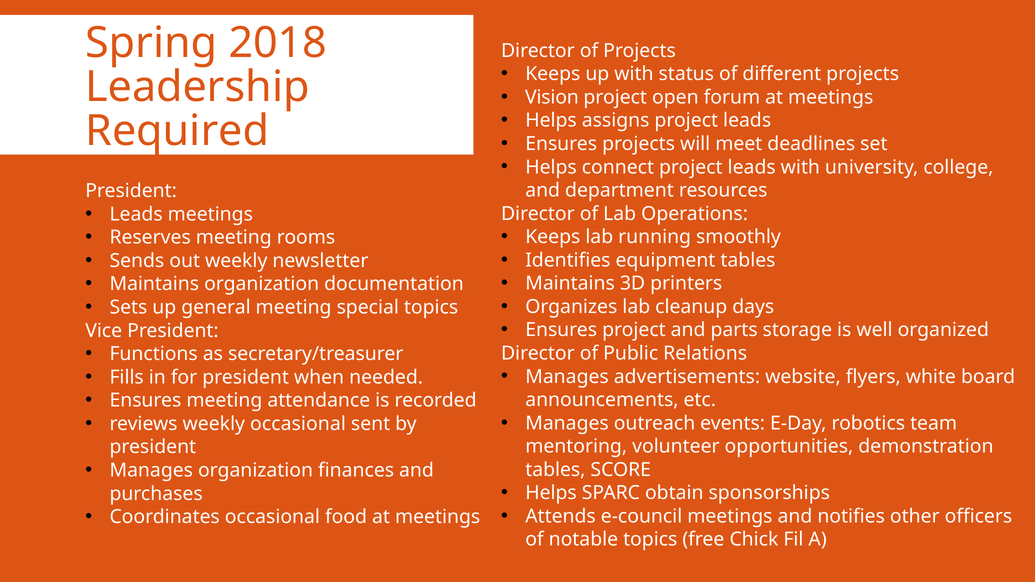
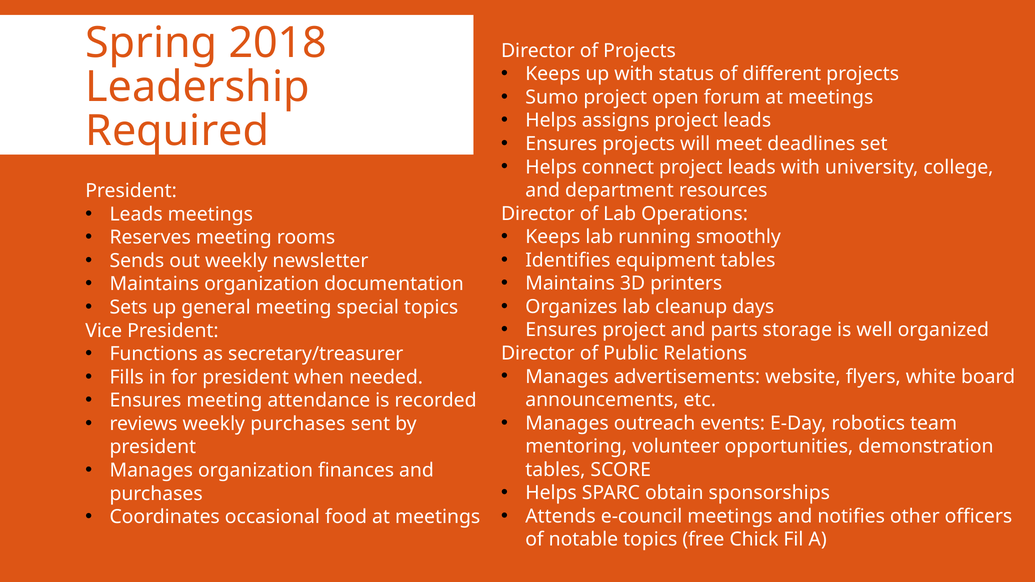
Vision: Vision -> Sumo (552, 97)
weekly occasional: occasional -> purchases (298, 424)
